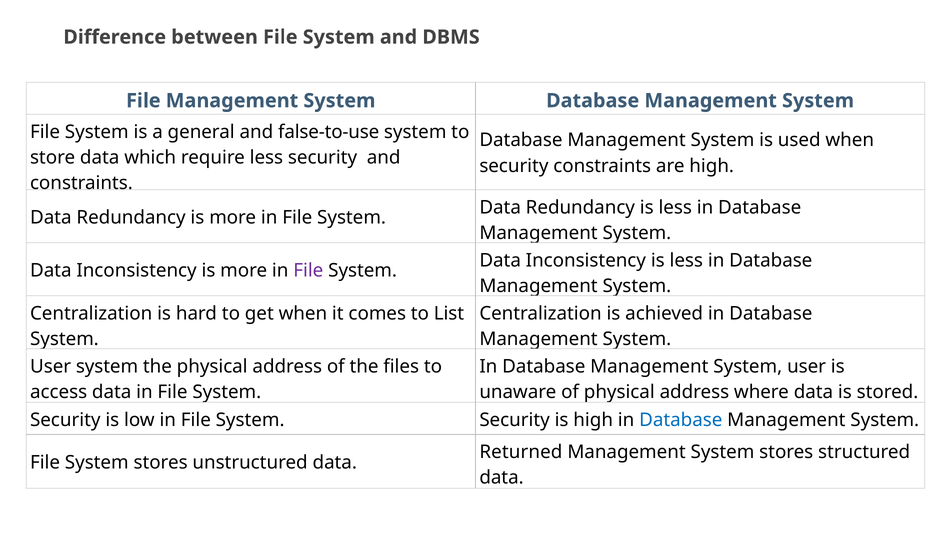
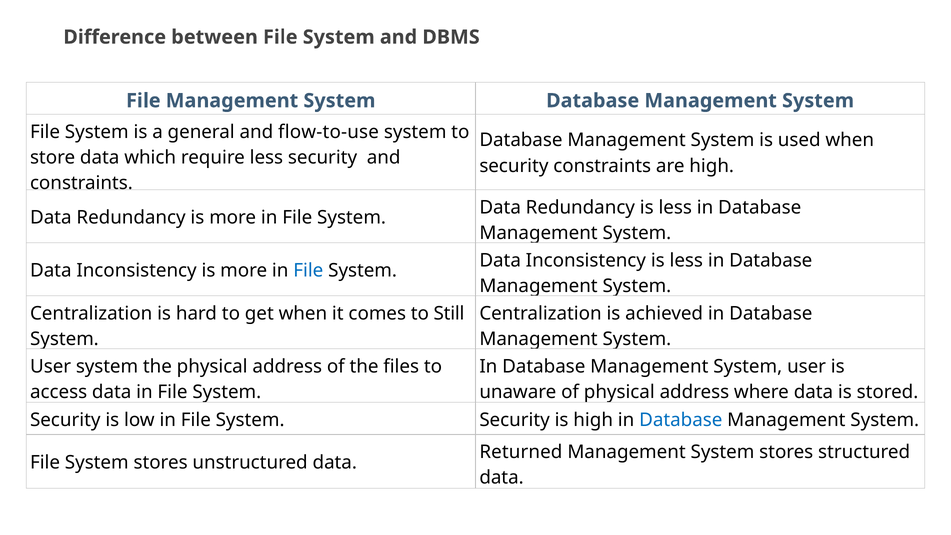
false-to-use: false-to-use -> flow-to-use (329, 132)
File colour: purple -> blue (308, 270)
List: List -> Still (449, 313)
